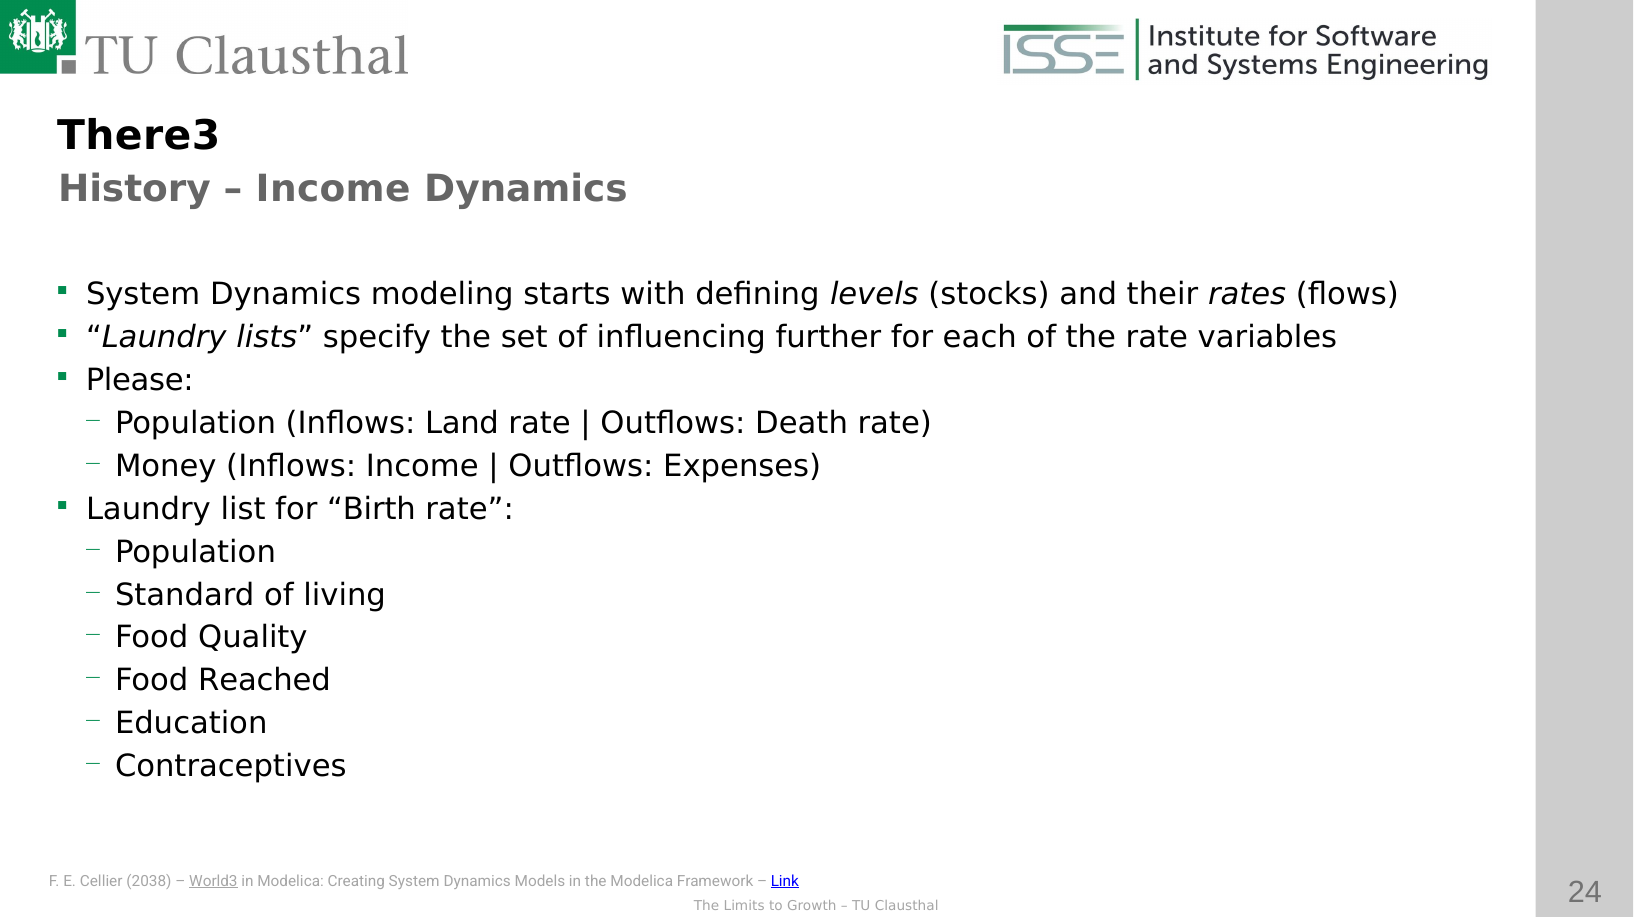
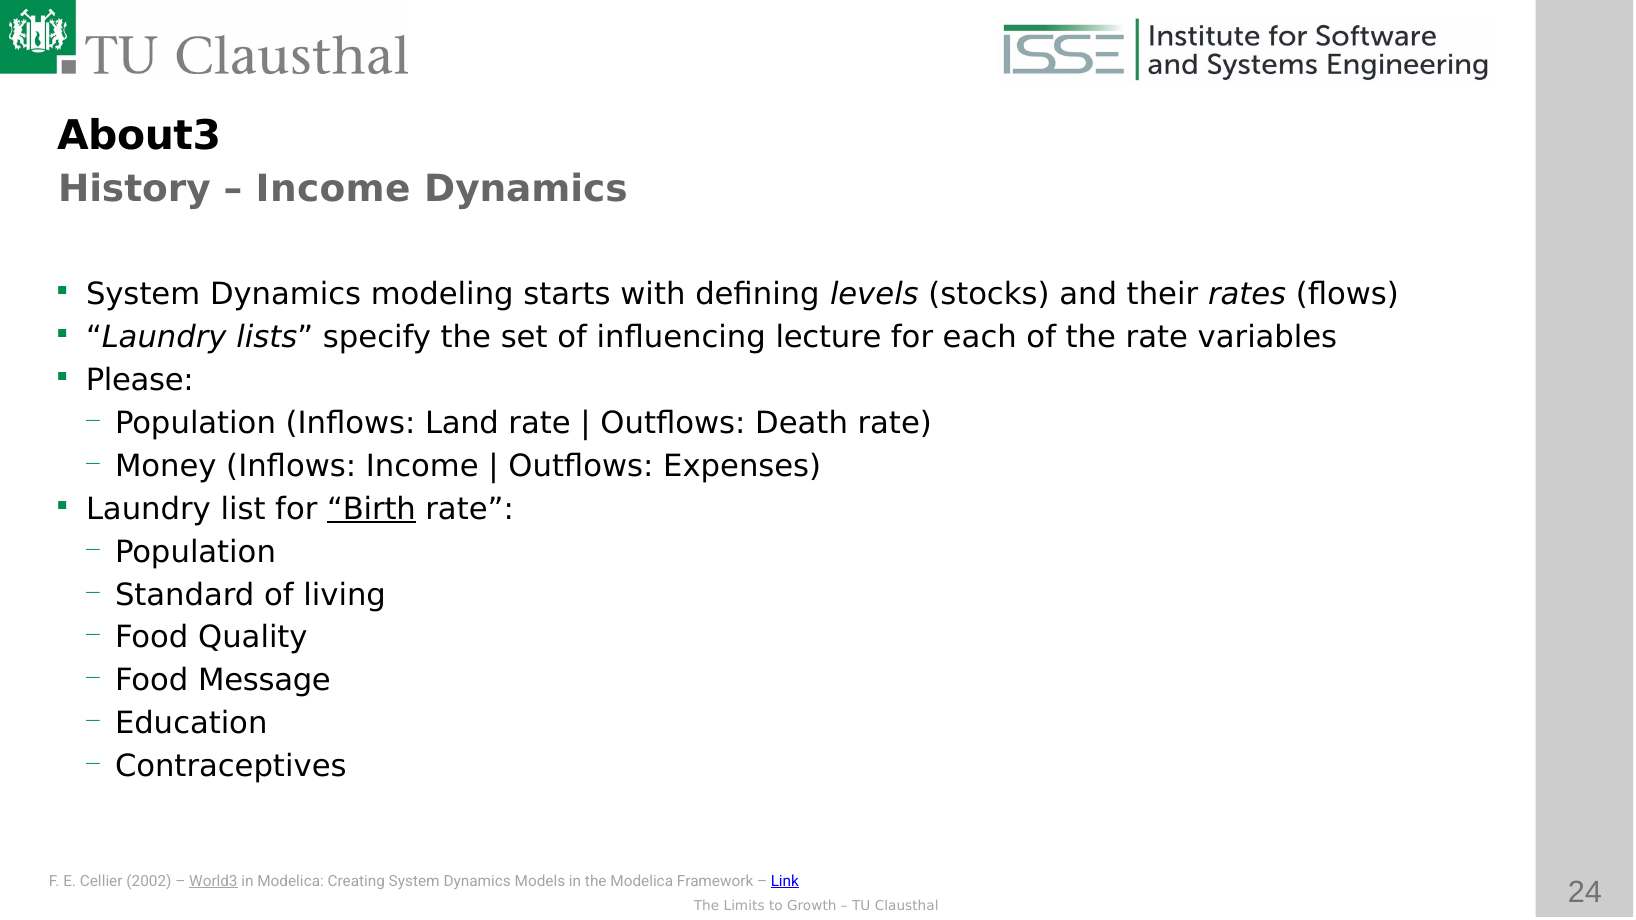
There3: There3 -> About3 (139, 136)
further: further -> lecture (828, 337)
Birth underline: none -> present (371, 509)
Reached: Reached -> Message (264, 681)
2038: 2038 -> 2002 (149, 882)
